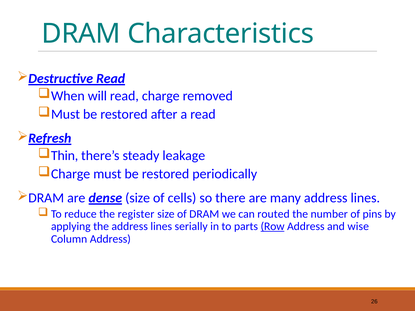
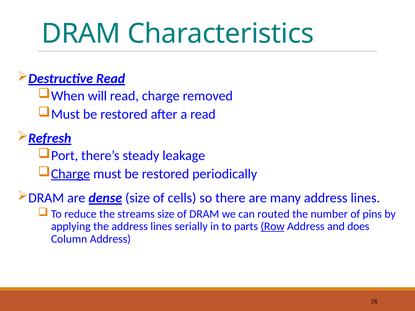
Thin: Thin -> Port (65, 156)
Charge underline: none -> present (71, 174)
register: register -> streams (136, 214)
wise: wise -> does (358, 227)
